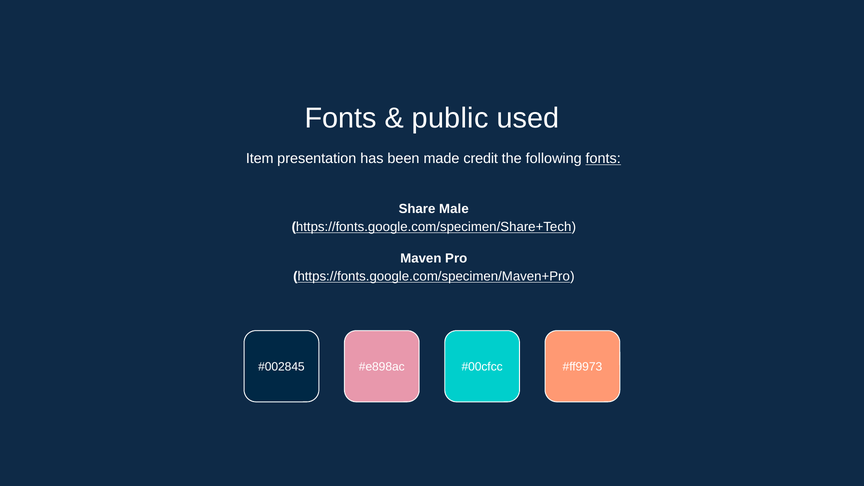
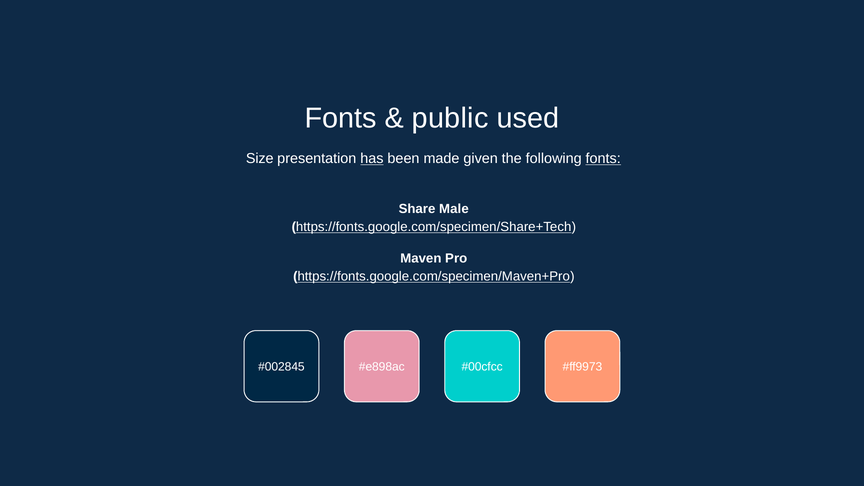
Item: Item -> Size (260, 159)
has underline: none -> present (372, 159)
credit: credit -> given (481, 159)
